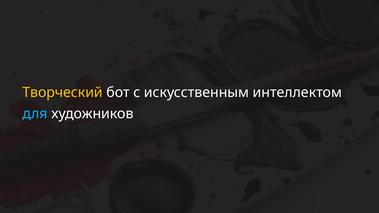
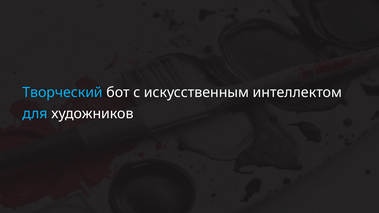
Творческий colour: yellow -> light blue (63, 93)
